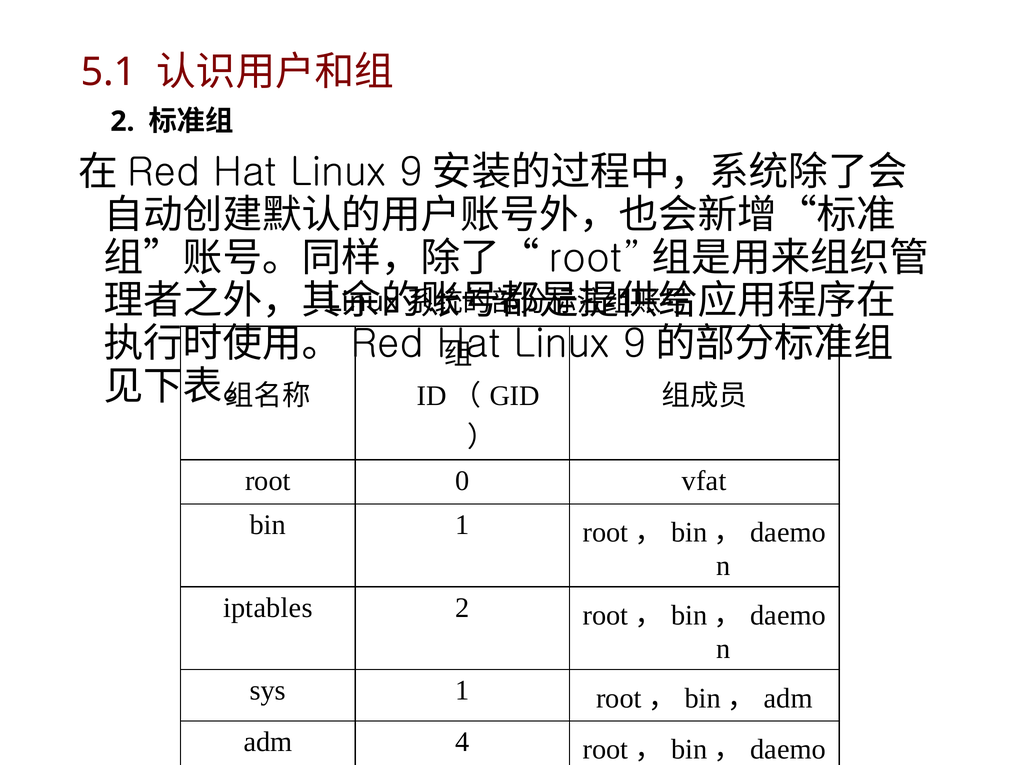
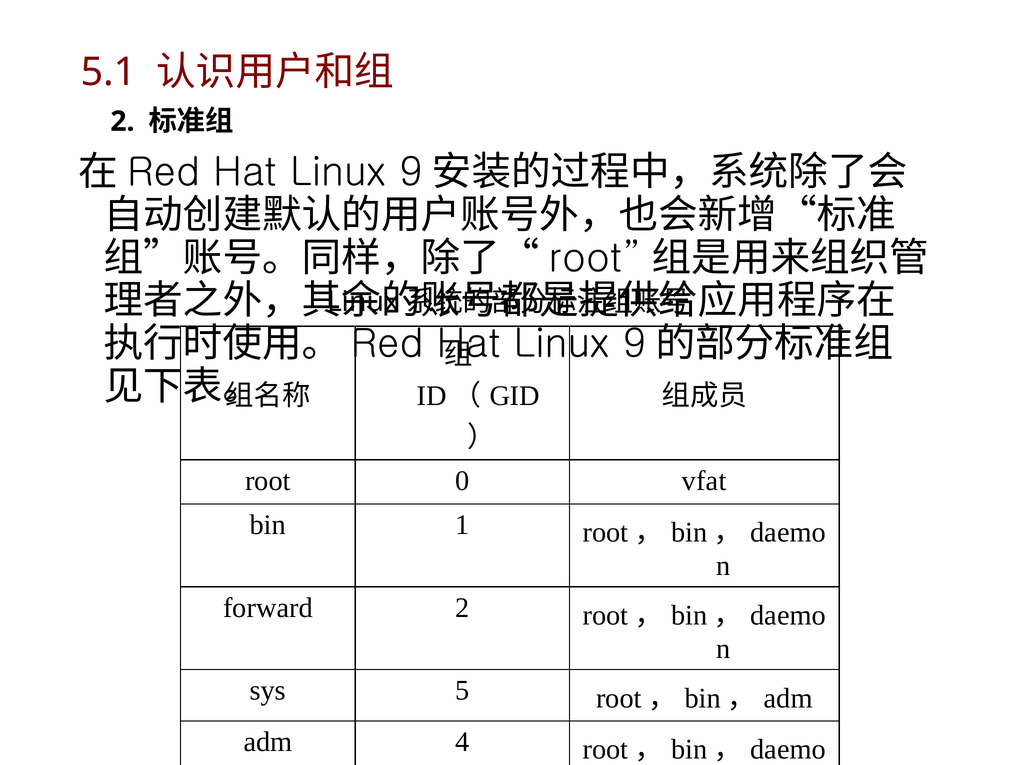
iptables: iptables -> forward (268, 608)
sys 1: 1 -> 5 (462, 691)
